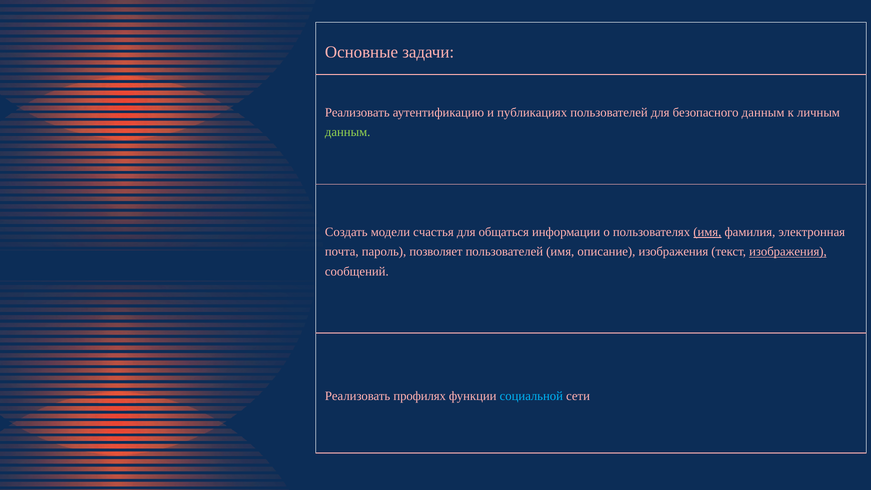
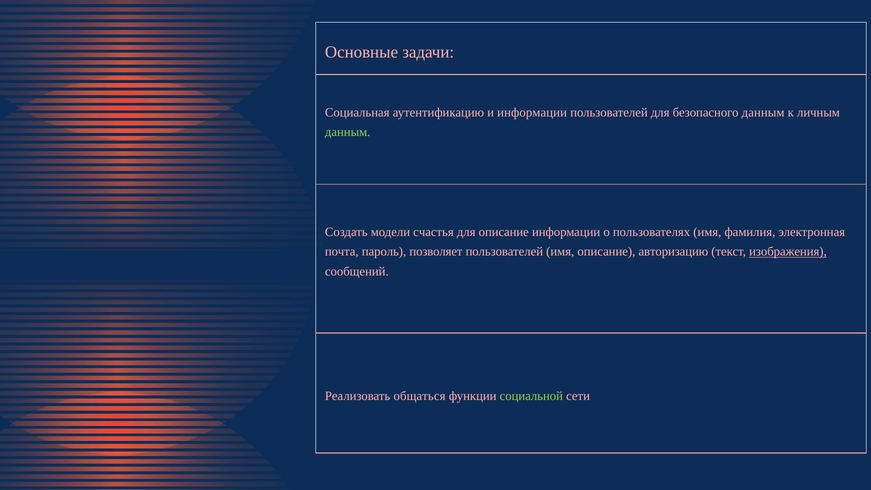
Реализовать: Реализовать -> Социальная (357, 113)
и публикациях: публикациях -> информации (532, 113)
для общаться: общаться -> описание (504, 232)
имя underline: present -> none (707, 232)
описание изображения: изображения -> авторизацию (673, 252)
профилях: профилях -> общаться (420, 396)
социальной colour: light blue -> light green (531, 396)
